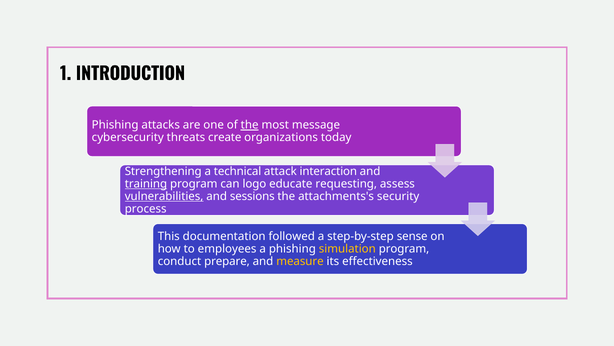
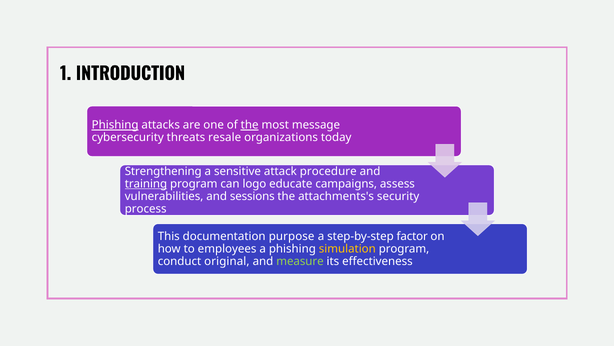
Phishing underline: none -> present (115, 125)
create: create -> resale (225, 137)
technical: technical -> sensitive (238, 171)
interaction: interaction -> procedure (328, 171)
requesting: requesting -> campaigns (346, 183)
vulnerabilities underline: present -> none (164, 196)
followed: followed -> purpose (292, 236)
sense: sense -> factor (412, 236)
prepare: prepare -> original (227, 261)
measure colour: yellow -> light green (300, 261)
